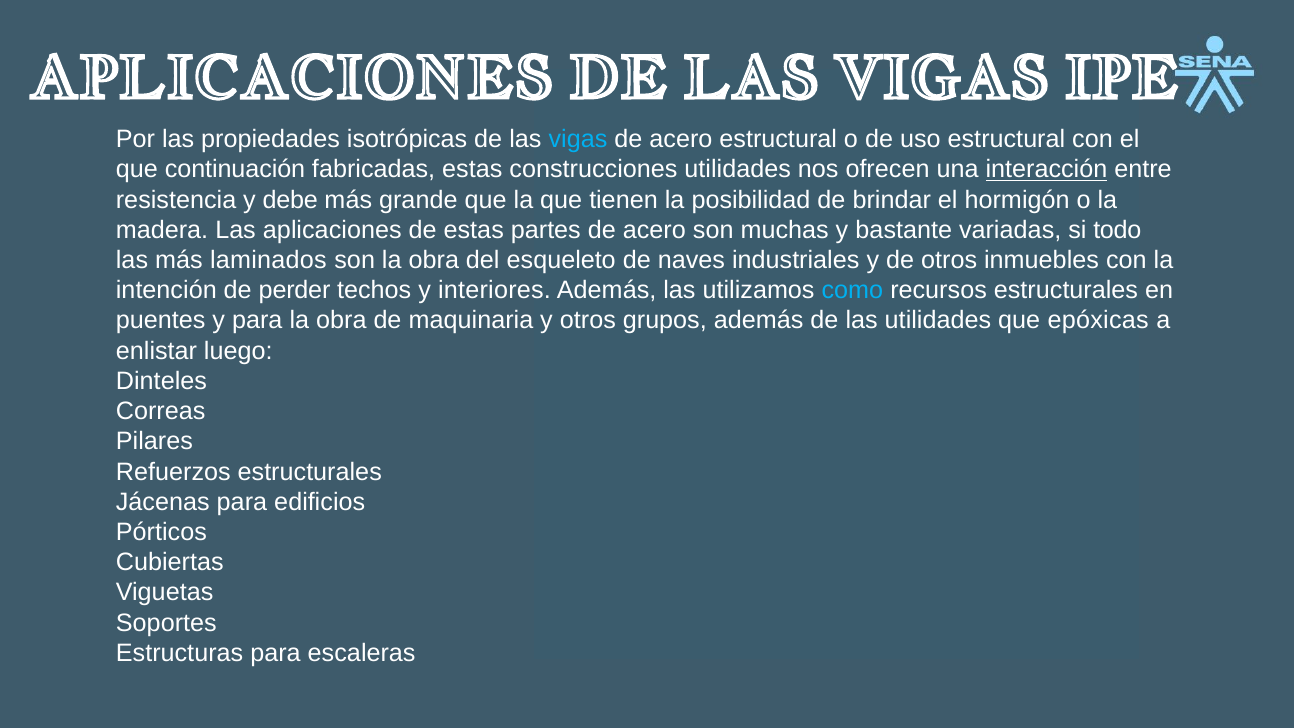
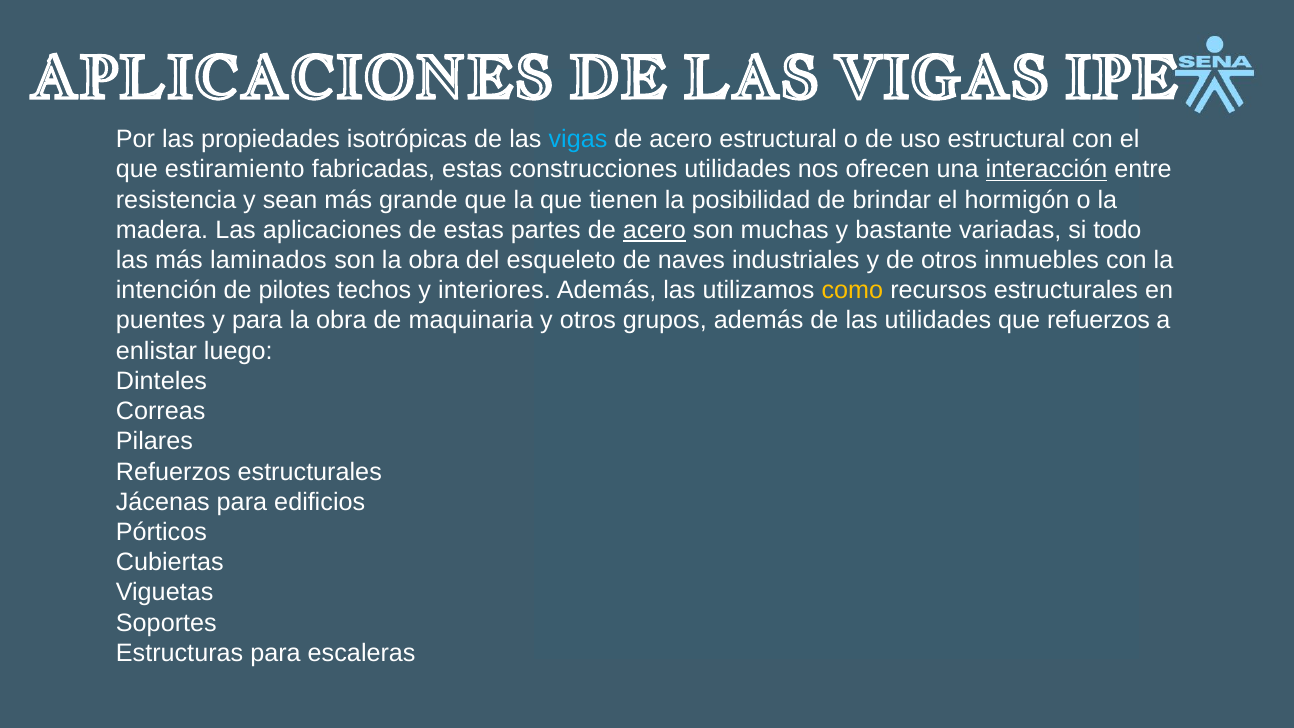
continuación: continuación -> estiramiento (235, 170)
debe: debe -> sean (290, 200)
acero underline: none -> present (654, 230)
perder: perder -> pilotes (295, 290)
como colour: light blue -> yellow (852, 290)
que epóxicas: epóxicas -> refuerzos (1098, 321)
